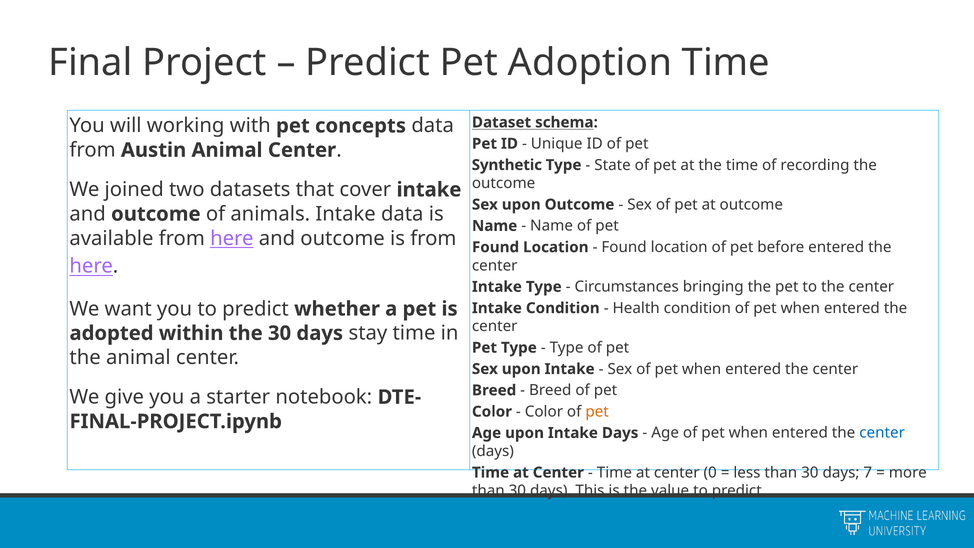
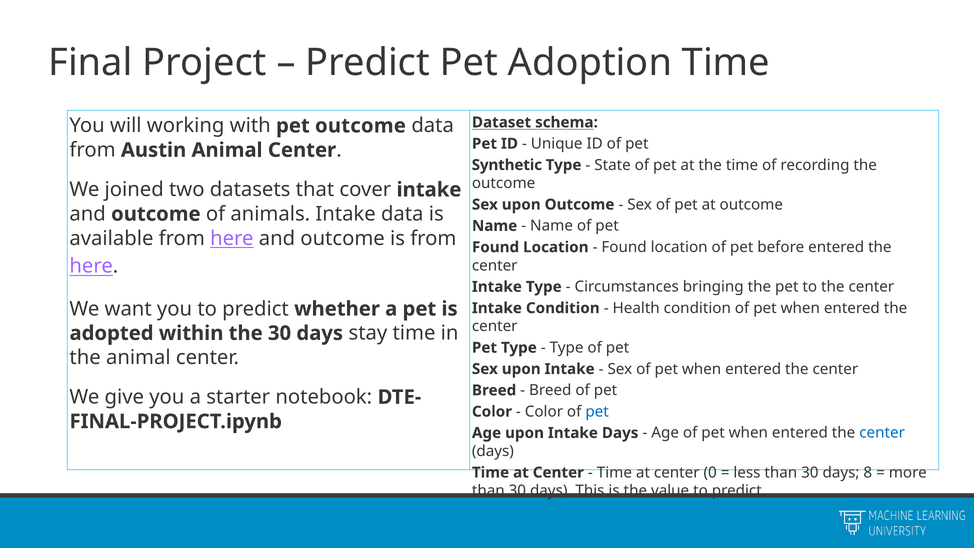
pet concepts: concepts -> outcome (360, 126)
pet colour: orange -> blue (597, 412)
7: 7 -> 8 (868, 472)
